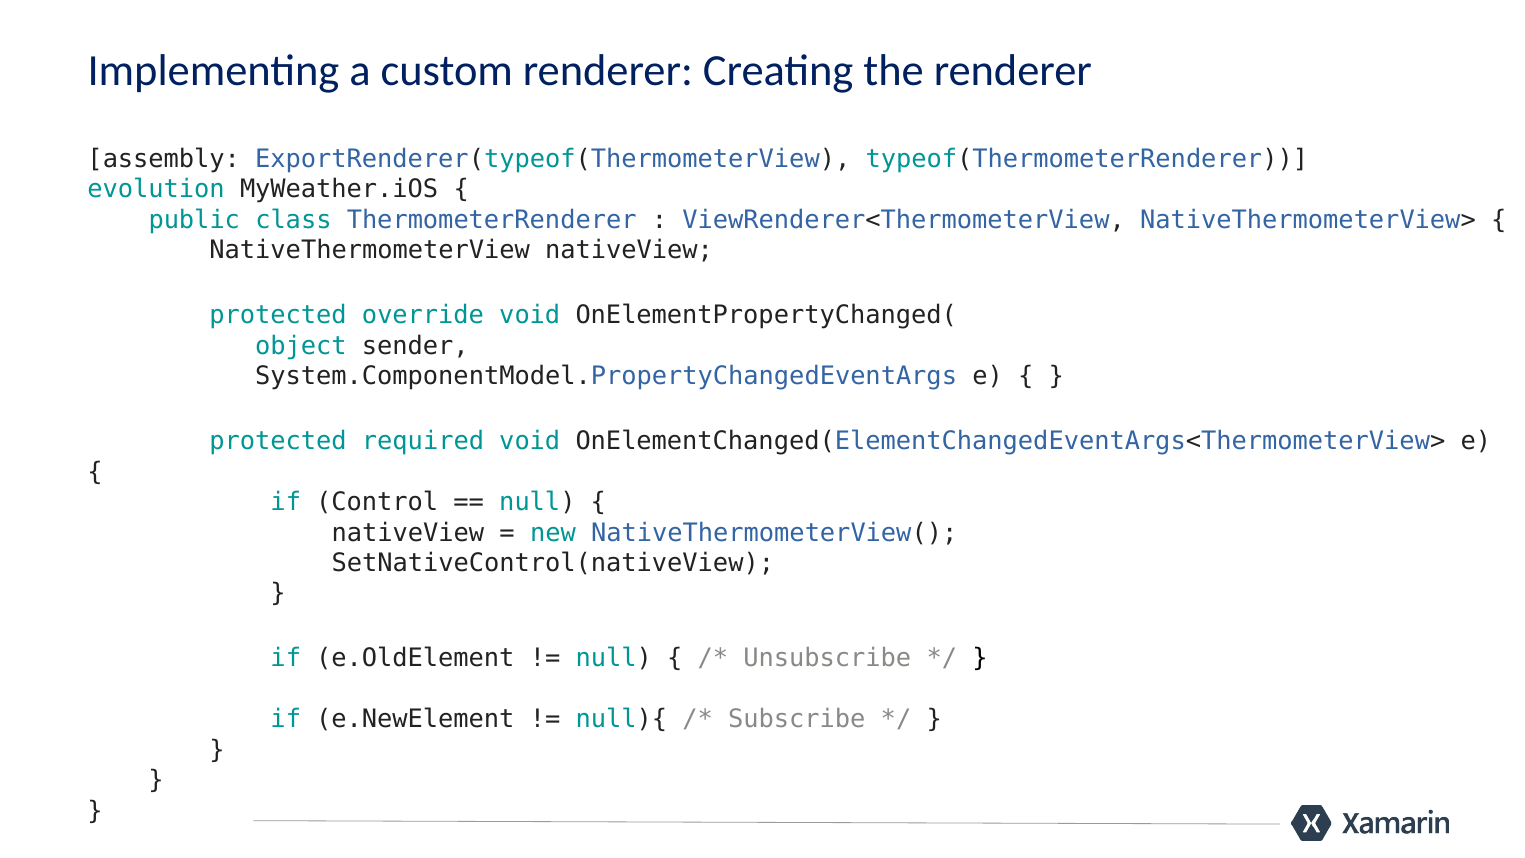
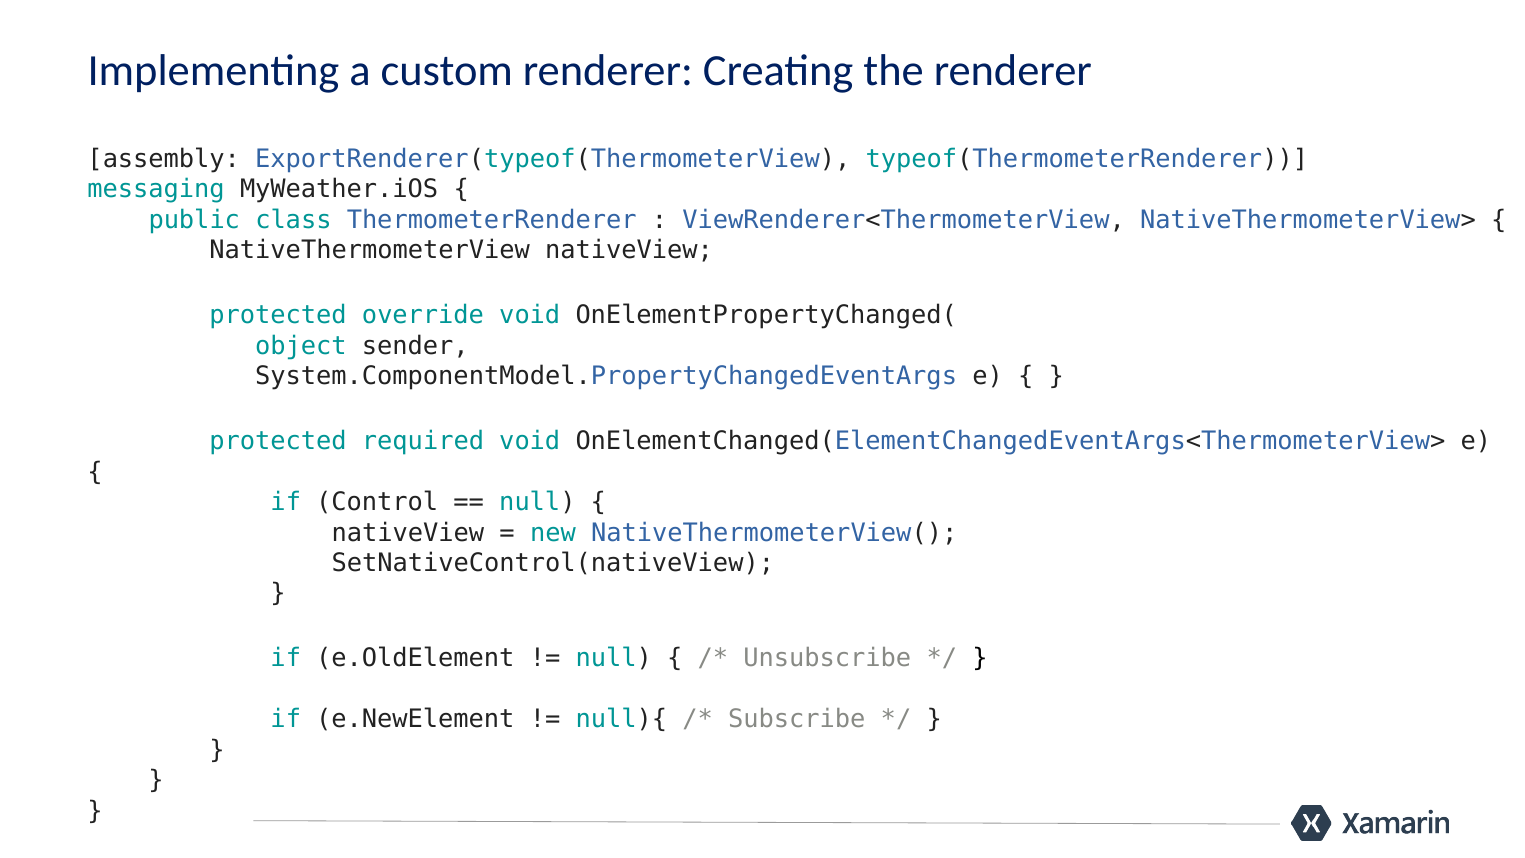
evolution: evolution -> messaging (156, 190)
